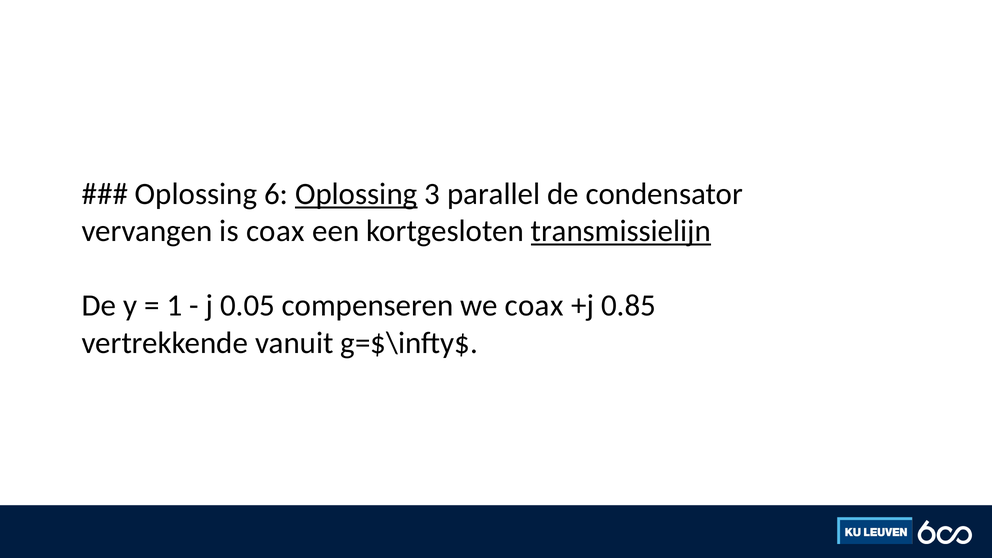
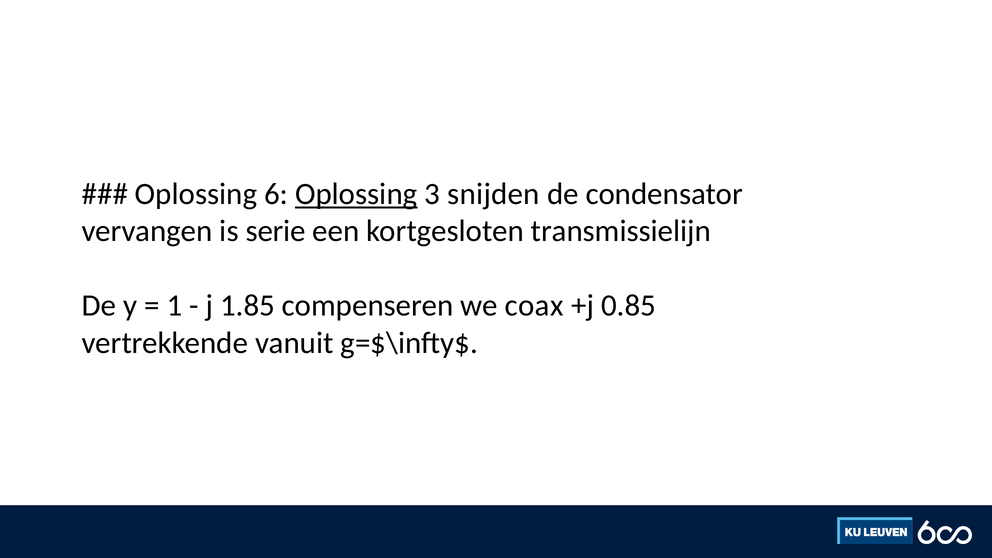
parallel: parallel -> snijden (493, 194)
is coax: coax -> serie (276, 231)
transmissielijn underline: present -> none (621, 231)
0.05: 0.05 -> 1.85 (248, 306)
